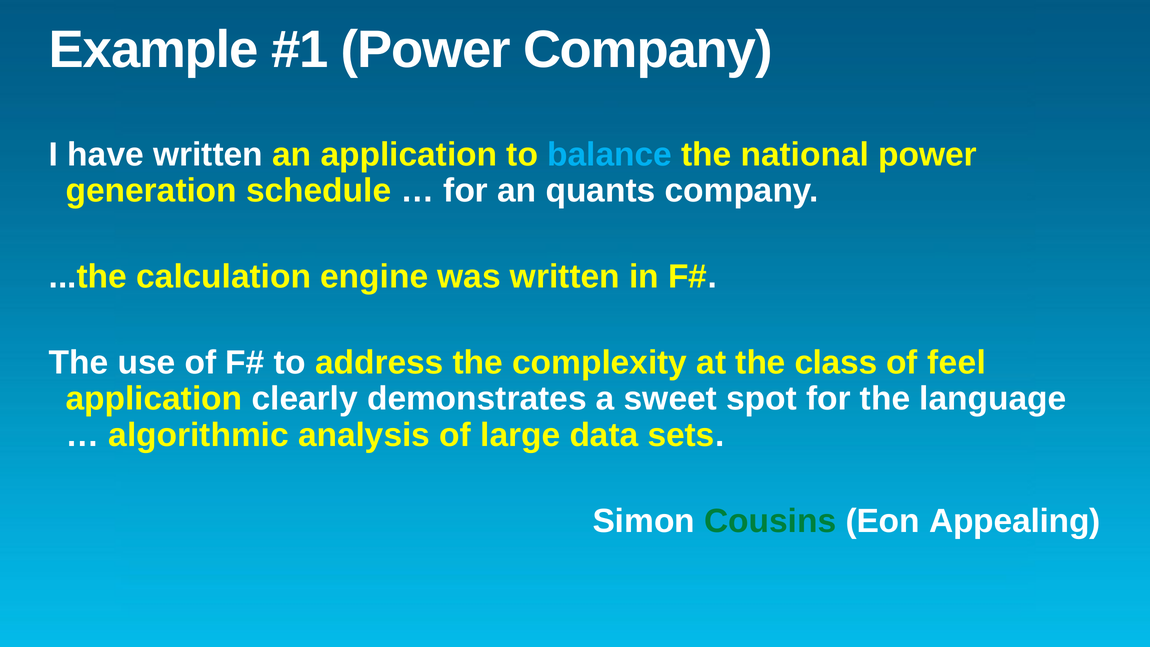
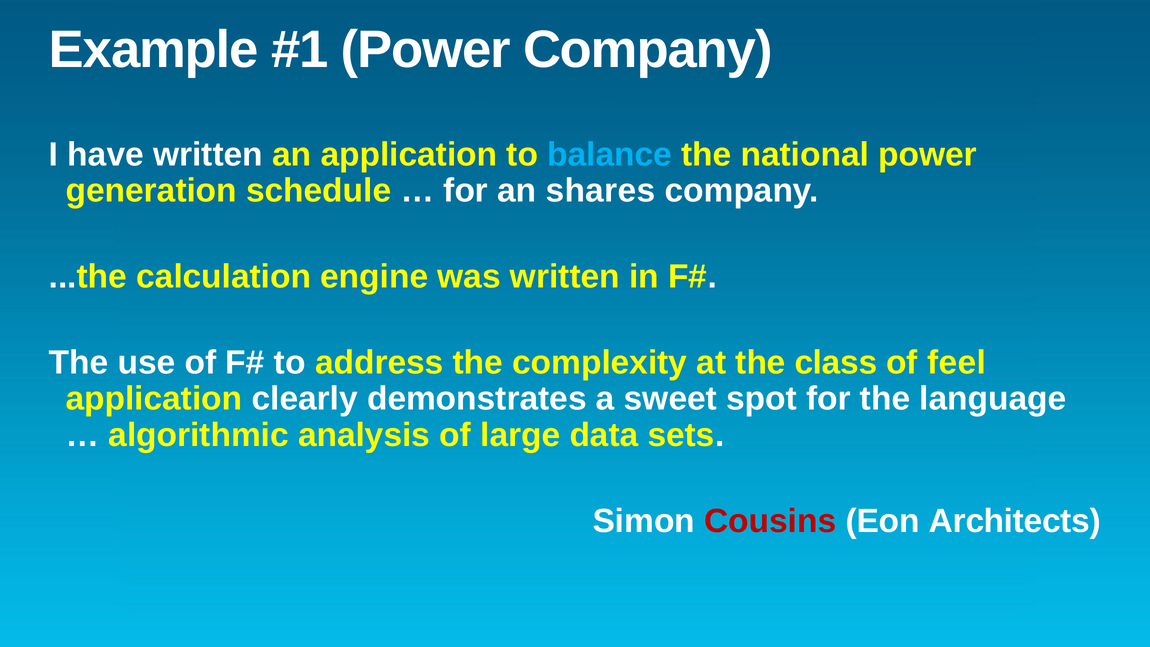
quants: quants -> shares (600, 191)
Cousins colour: green -> red (770, 521)
Appealing: Appealing -> Architects (1015, 521)
